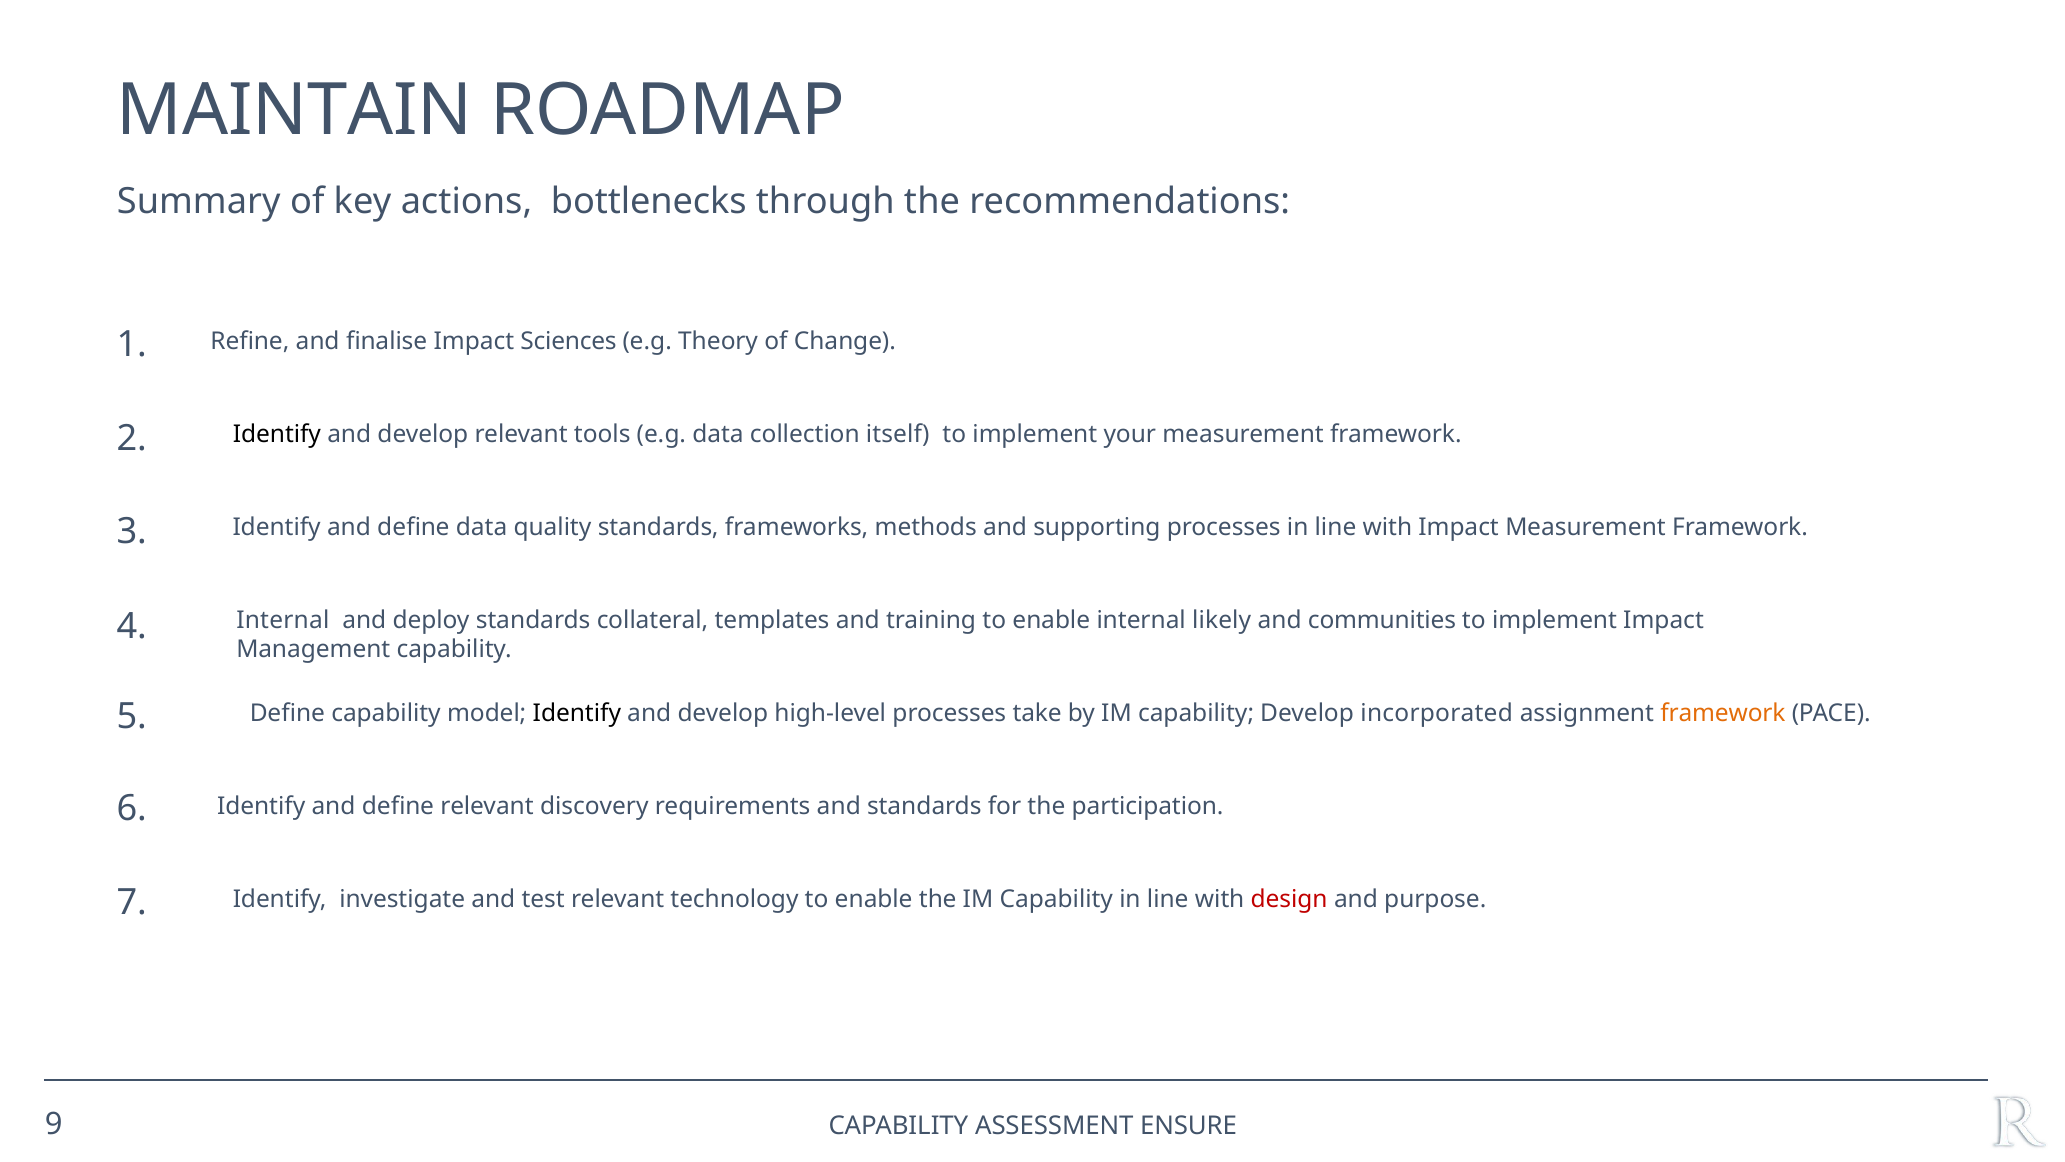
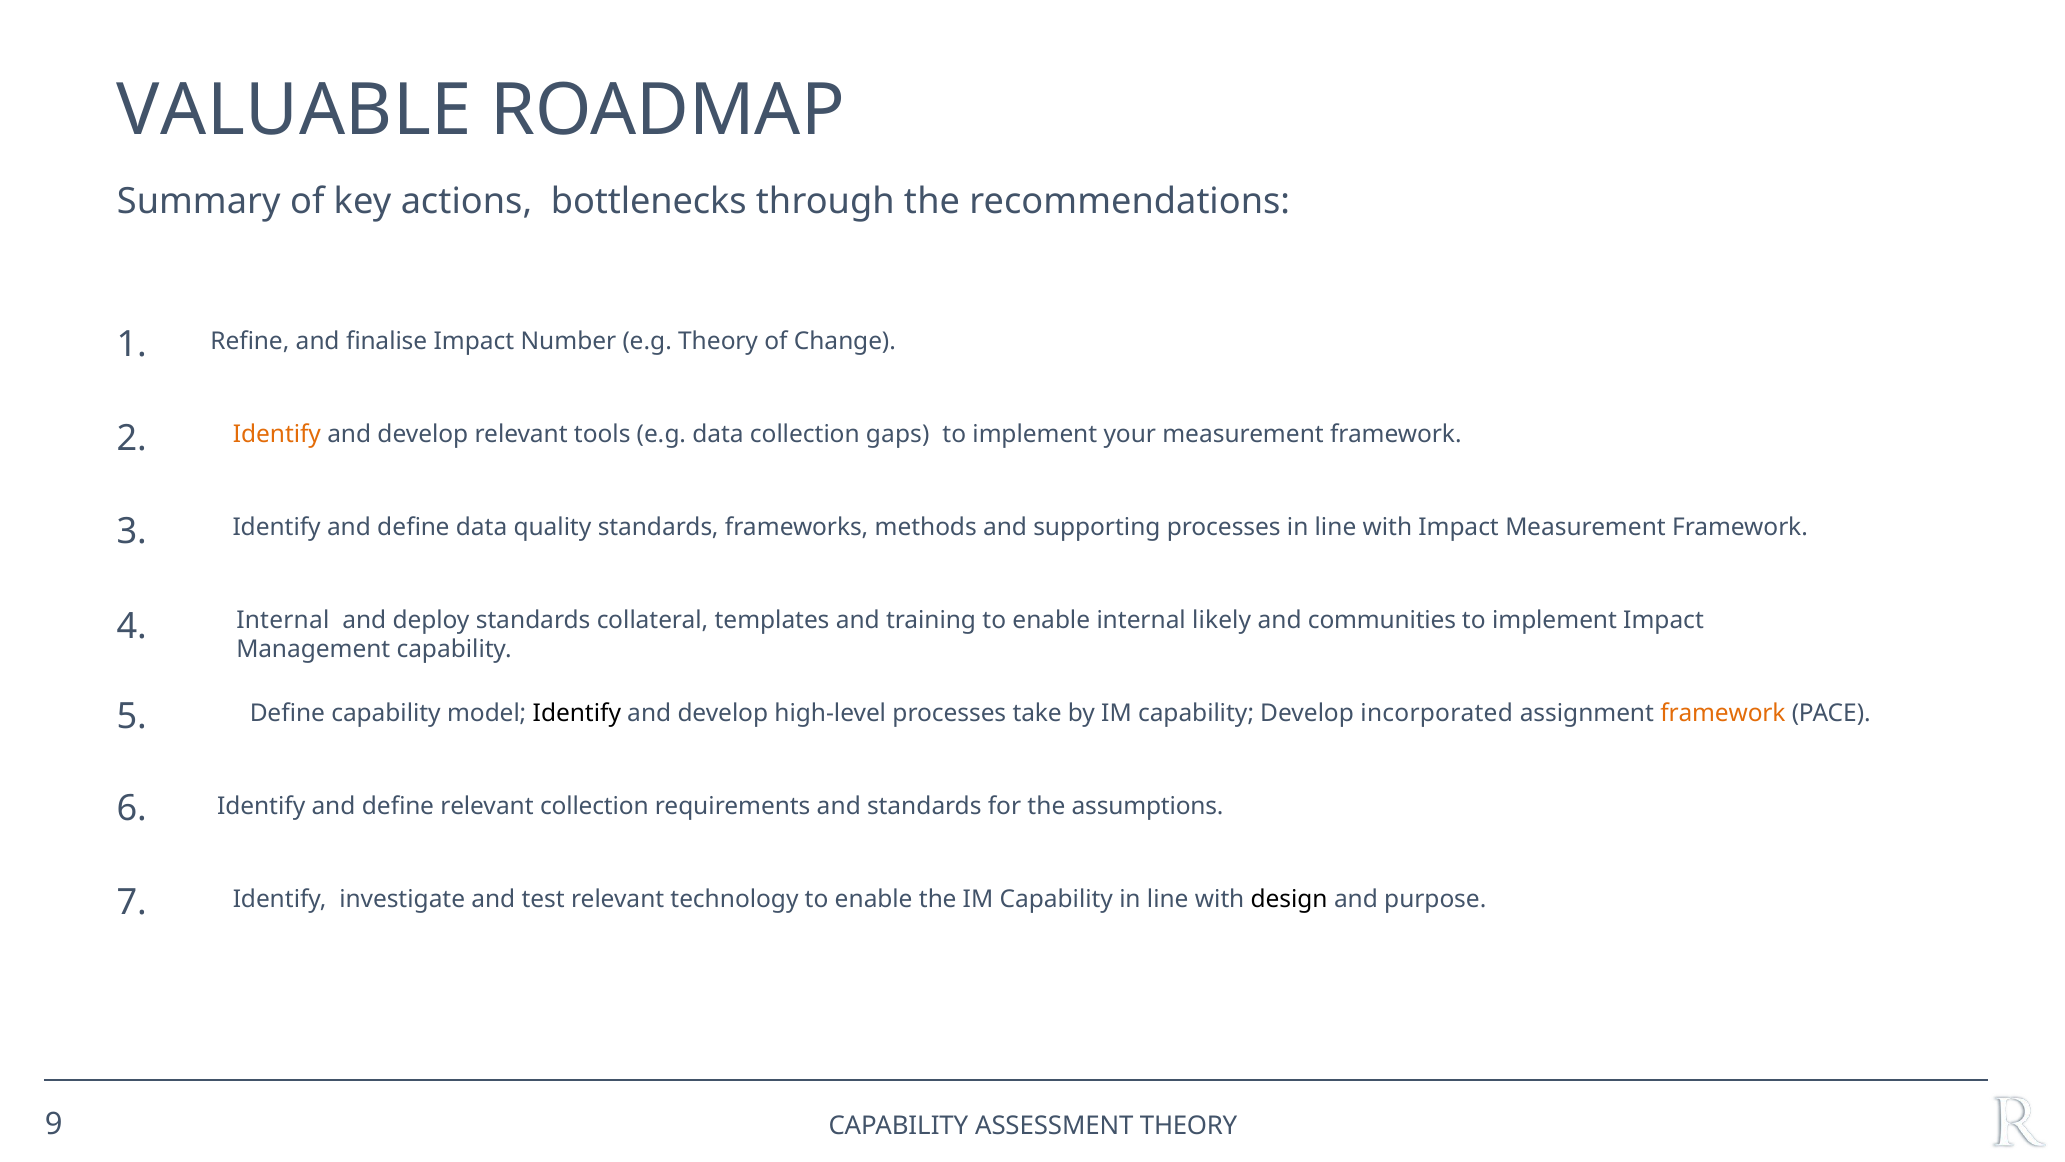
MAINTAIN: MAINTAIN -> VALUABLE (294, 110)
Sciences: Sciences -> Number (568, 341)
Identify colour: black -> orange (277, 434)
itself: itself -> gaps (898, 434)
relevant discovery: discovery -> collection (594, 806)
participation: participation -> assumptions (1148, 806)
design colour: red -> black (1289, 899)
ASSESSMENT ENSURE: ENSURE -> THEORY (1189, 1126)
